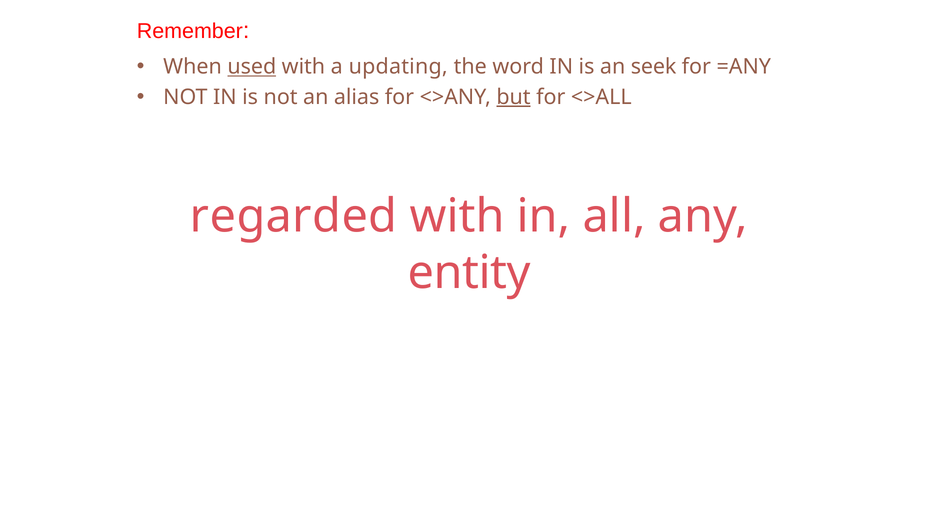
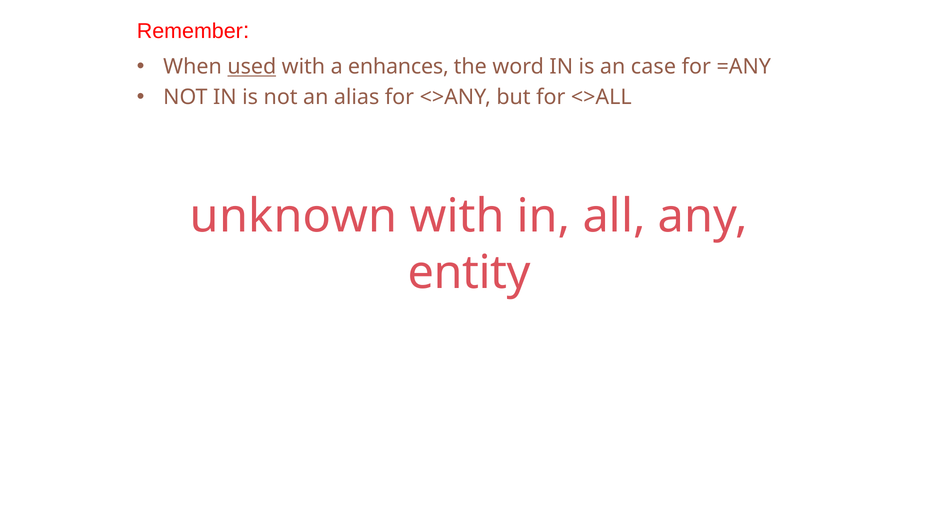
updating: updating -> enhances (398, 67)
seek: seek -> case (653, 67)
but underline: present -> none (514, 97)
regarded: regarded -> unknown (294, 217)
